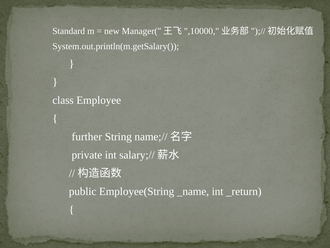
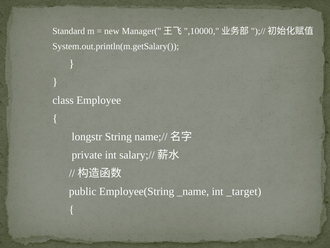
further: further -> longstr (87, 136)
_return: _return -> _target (244, 191)
